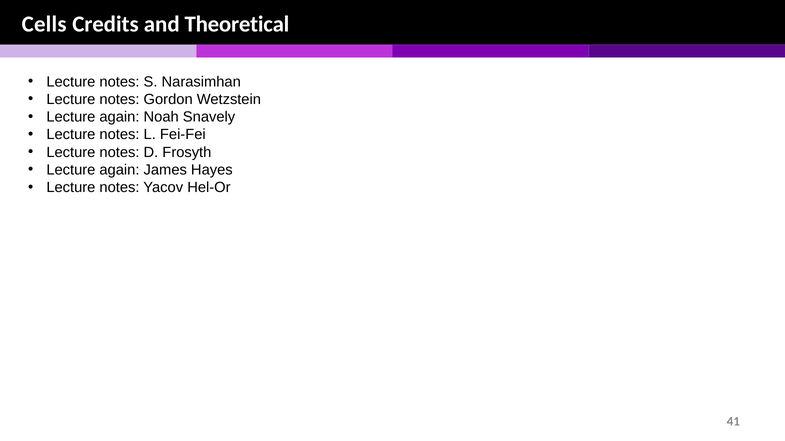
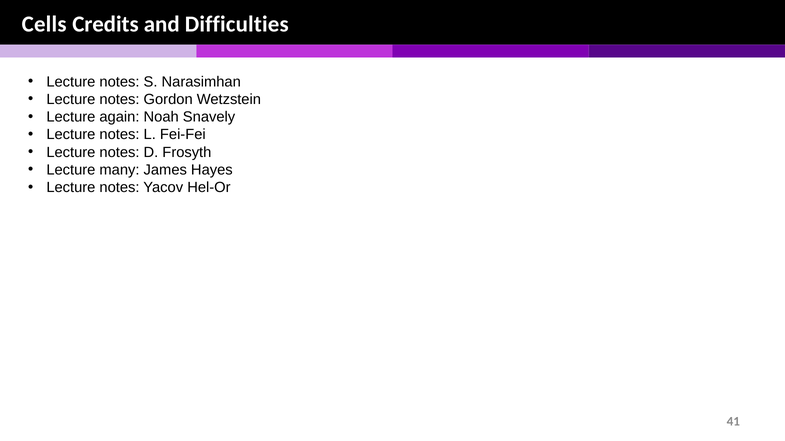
Theoretical: Theoretical -> Difficulties (237, 24)
again: again -> many (119, 170)
